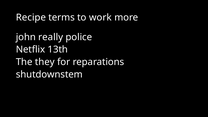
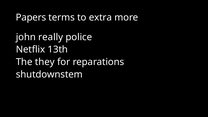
Recipe: Recipe -> Papers (31, 17)
work: work -> extra (100, 17)
